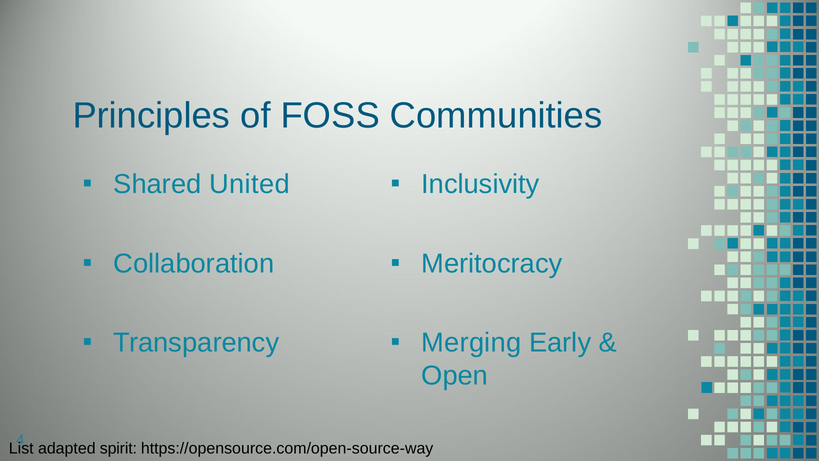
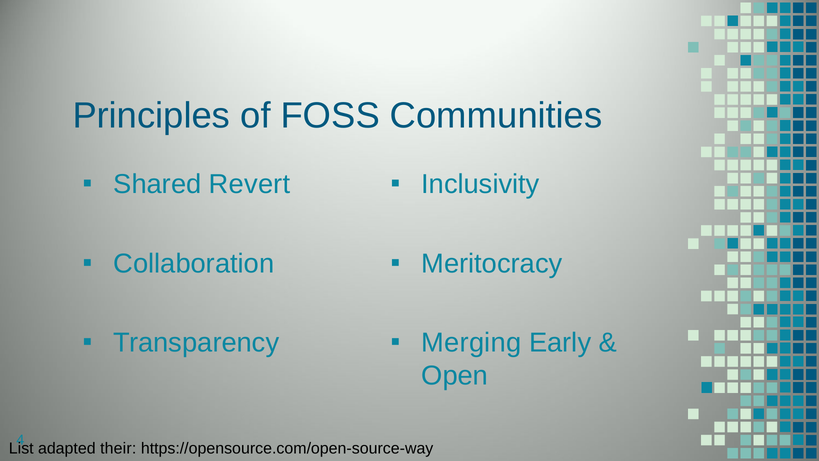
United: United -> Revert (250, 184)
spirit: spirit -> their (118, 448)
